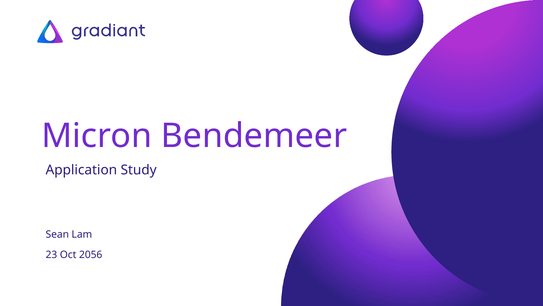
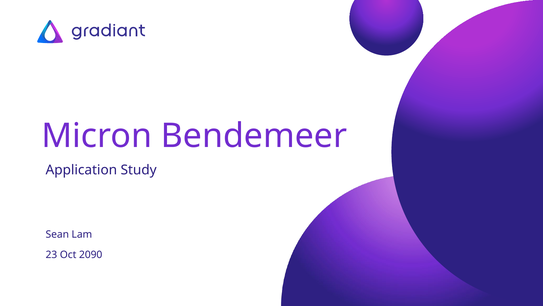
2056: 2056 -> 2090 (91, 254)
